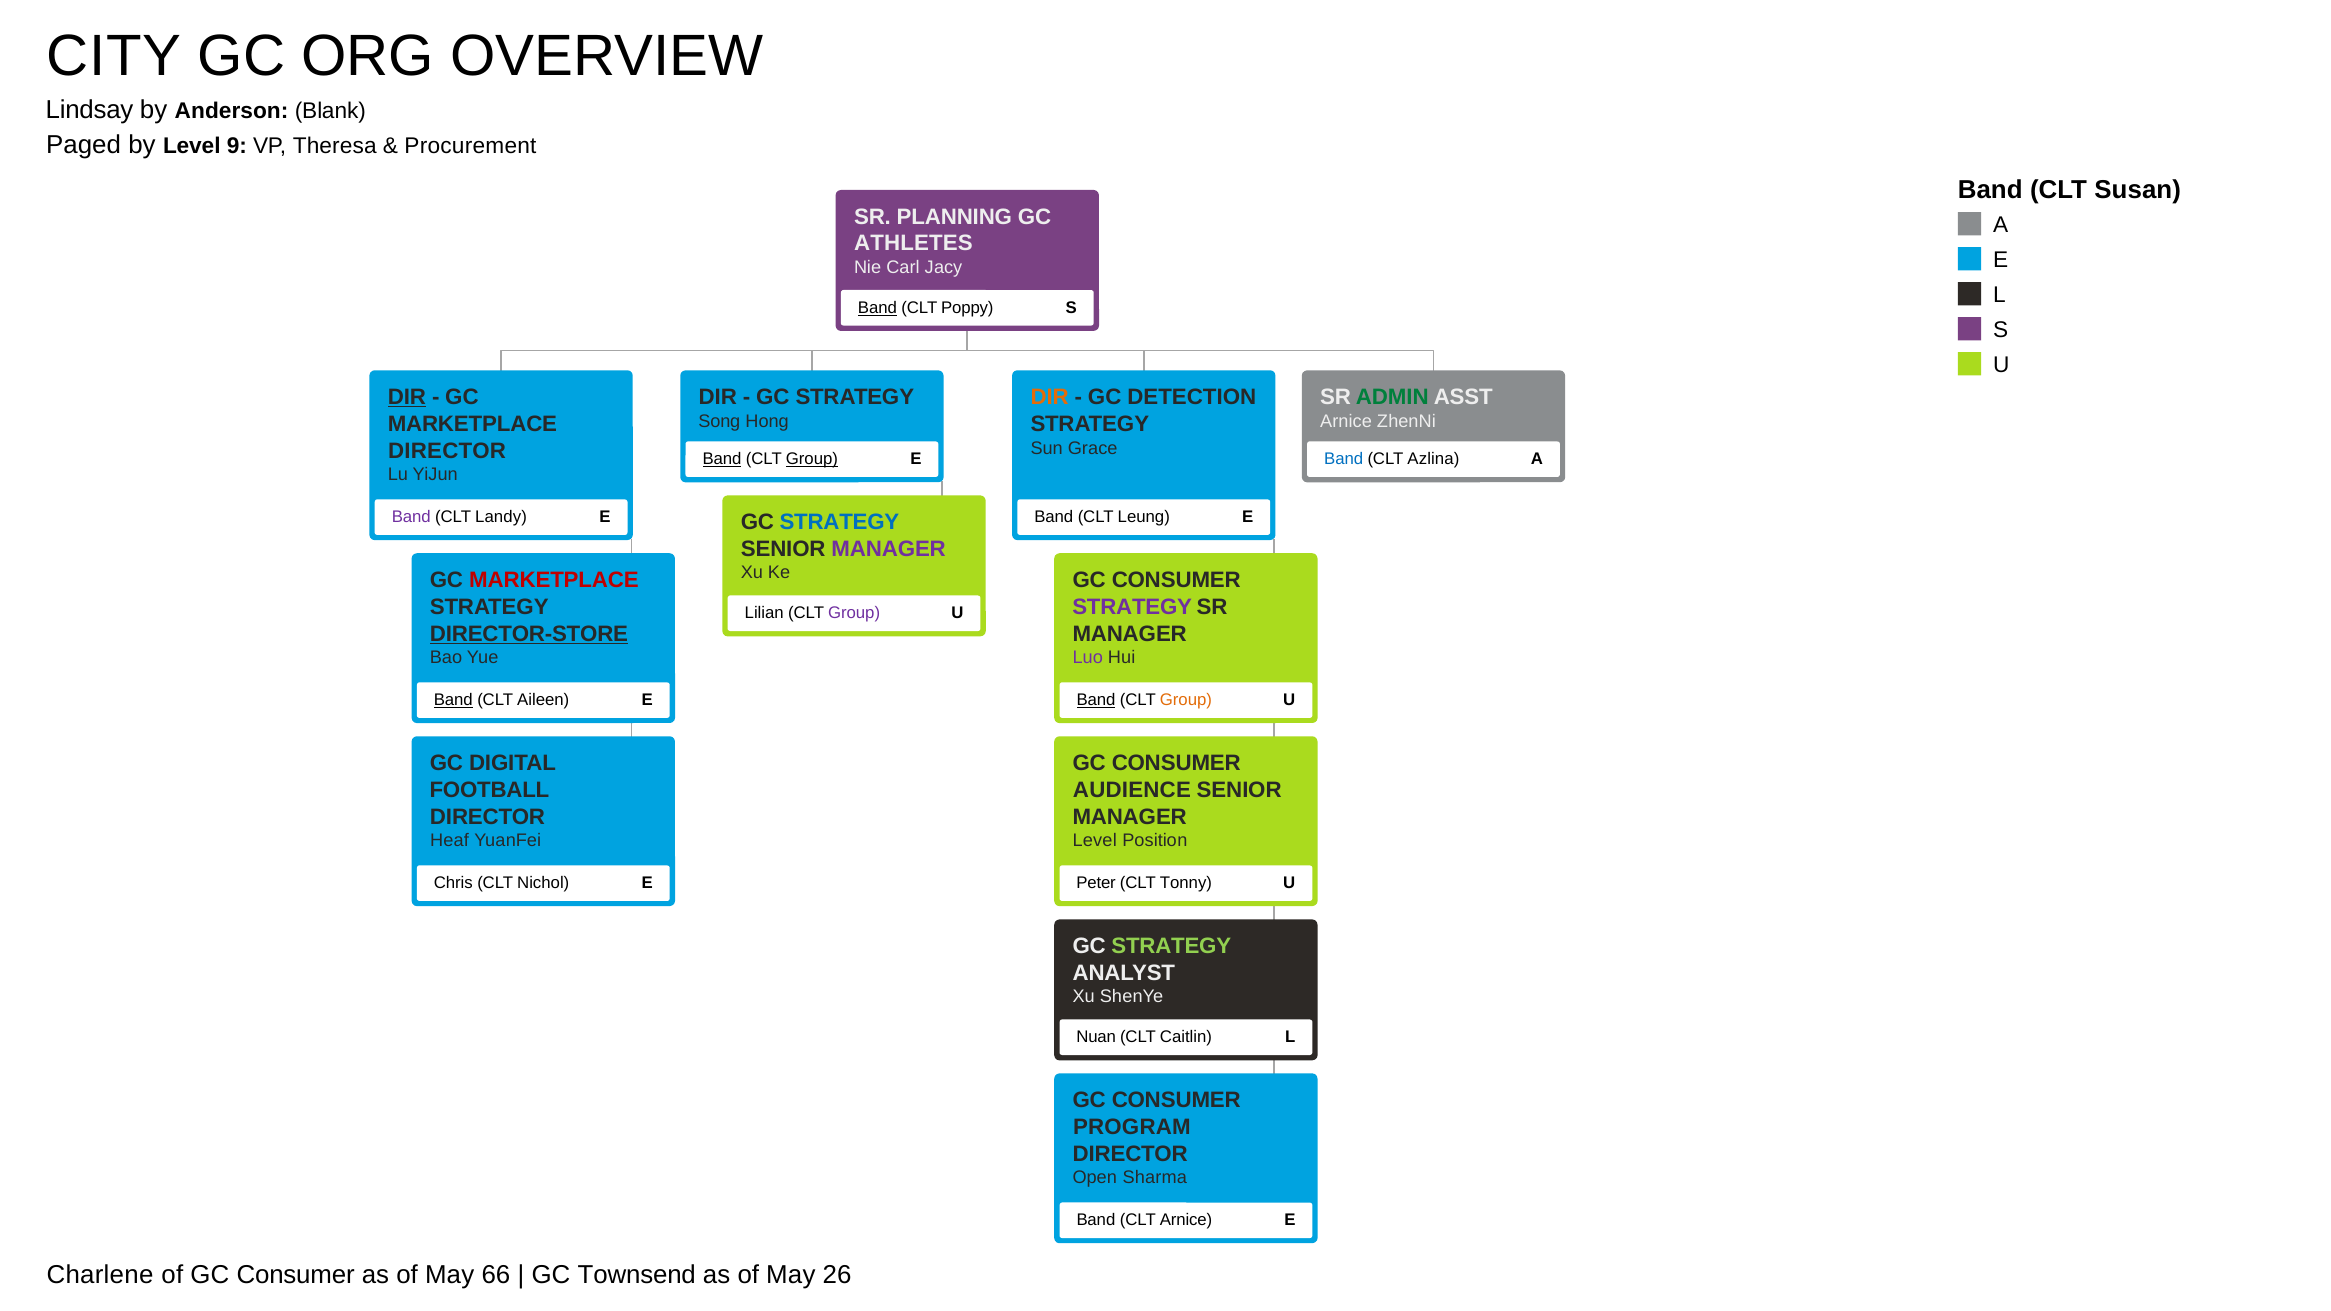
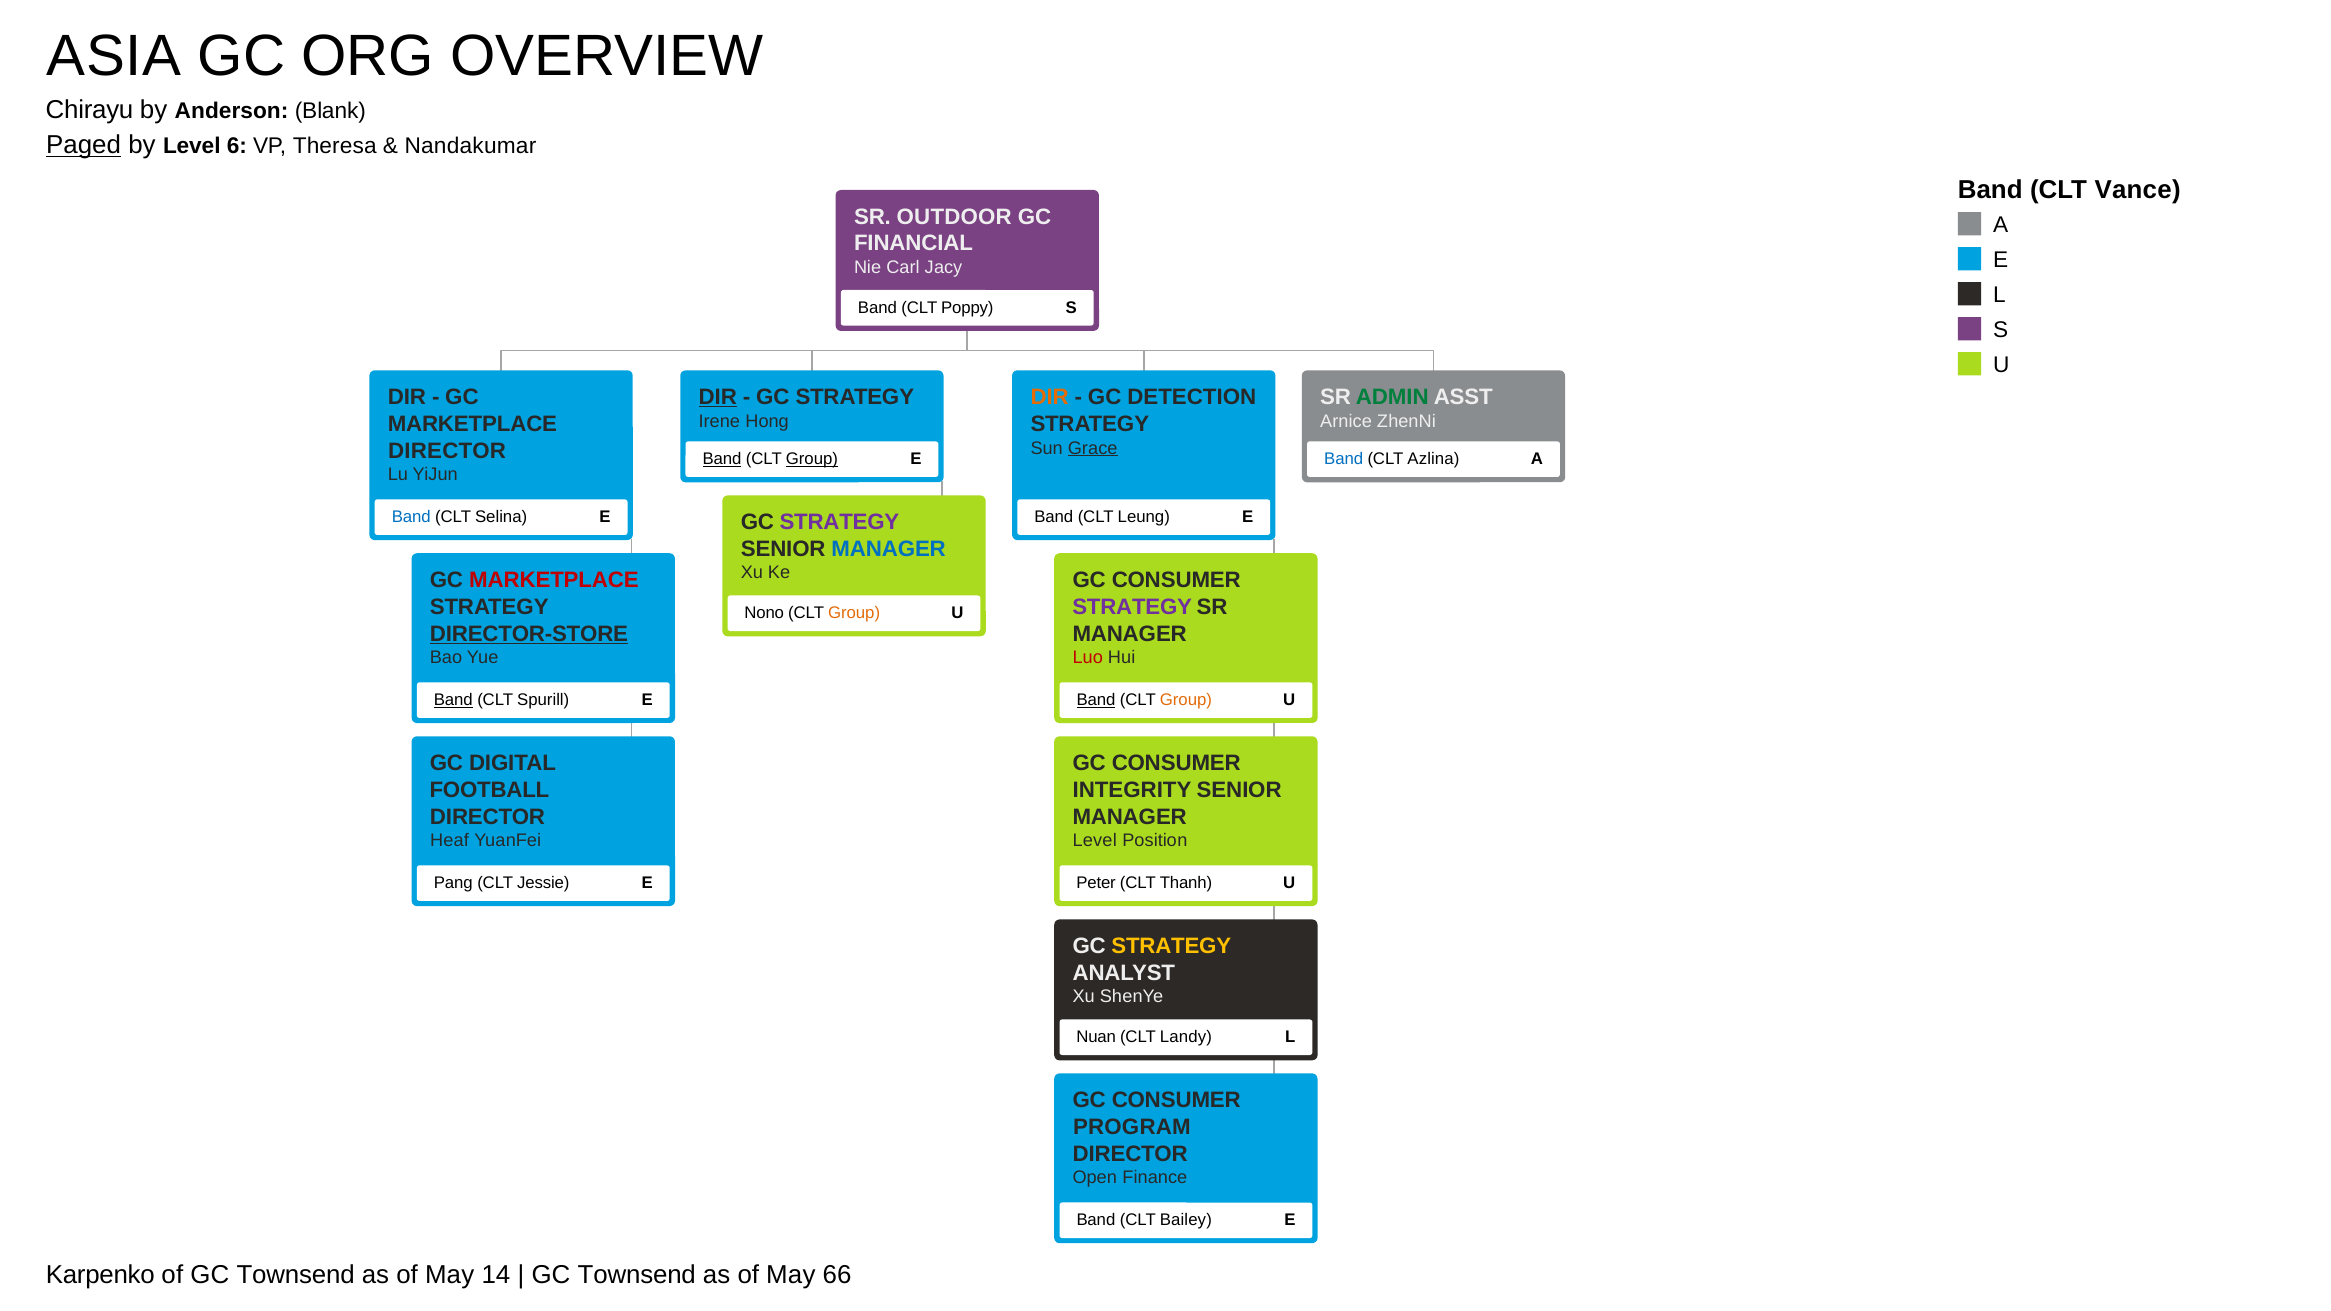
CITY: CITY -> ASIA (114, 56)
Lindsay: Lindsay -> Chirayu (90, 110)
Paged underline: none -> present (84, 145)
9: 9 -> 6 (237, 146)
Procurement: Procurement -> Nandakumar (470, 146)
Susan: Susan -> Vance (2138, 190)
PLANNING: PLANNING -> OUTDOOR (954, 217)
ATHLETES: ATHLETES -> FINANCIAL (913, 244)
Band underline: present -> none (877, 308)
DIR underline: present -> none (407, 397)
DIR underline: none -> present (718, 397)
Song: Song -> Irene (719, 421)
Grace underline: none -> present (1093, 448)
Band colour: purple -> blue (411, 517)
Landy: Landy -> Selina (501, 517)
STRATEGY colour: blue -> purple (839, 522)
MANAGER colour: purple -> blue (889, 549)
Lilian: Lilian -> Nono (764, 613)
Group colour: purple -> orange (854, 613)
Luo colour: purple -> red (1088, 658)
Aileen: Aileen -> Spurill (543, 700)
AUDIENCE: AUDIENCE -> INTEGRITY (1132, 790)
Chris: Chris -> Pang (453, 883)
Nichol: Nichol -> Jessie (543, 883)
Tonny: Tonny -> Thanh (1186, 883)
STRATEGY colour: light green -> yellow (1171, 946)
Caitlin: Caitlin -> Landy (1186, 1037)
Sharma: Sharma -> Finance (1155, 1178)
CLT Arnice: Arnice -> Bailey (1186, 1221)
Charlene: Charlene -> Karpenko (100, 1276)
of GC Consumer: Consumer -> Townsend (296, 1276)
66: 66 -> 14 (496, 1276)
26: 26 -> 66 (837, 1276)
